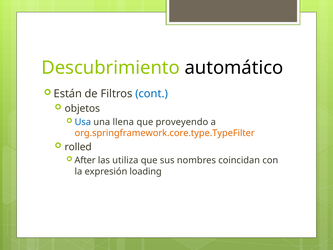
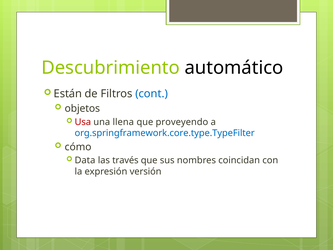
Usa colour: blue -> red (83, 122)
org.springframework.core.type.TypeFilter colour: orange -> blue (165, 133)
rolled: rolled -> cómo (78, 147)
After: After -> Data (85, 160)
utiliza: utiliza -> través (125, 160)
loading: loading -> versión (146, 171)
